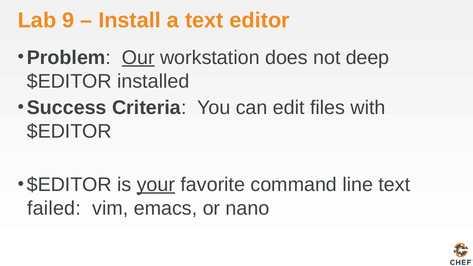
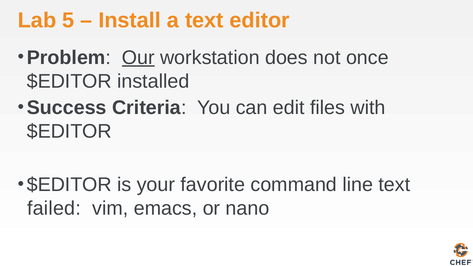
9: 9 -> 5 (68, 20)
deep: deep -> once (367, 58)
your underline: present -> none (156, 185)
